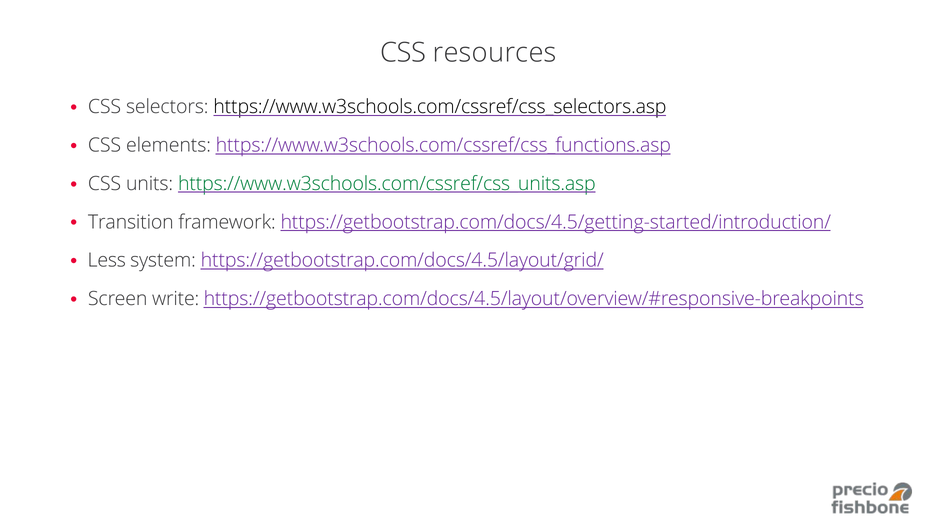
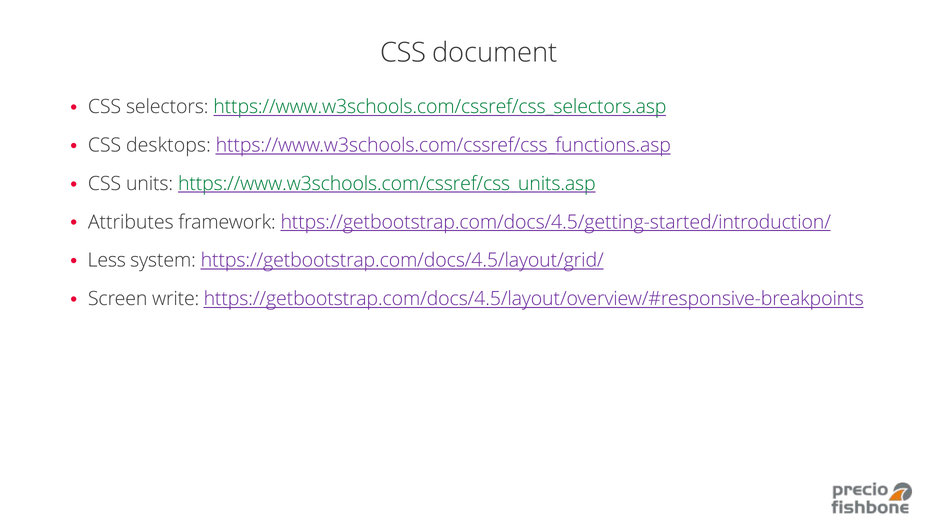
resources: resources -> document (495, 52)
https://www.w3schools.com/cssref/css_selectors.asp colour: black -> green (440, 107)
elements: elements -> desktops (168, 145)
Transition: Transition -> Attributes (131, 222)
